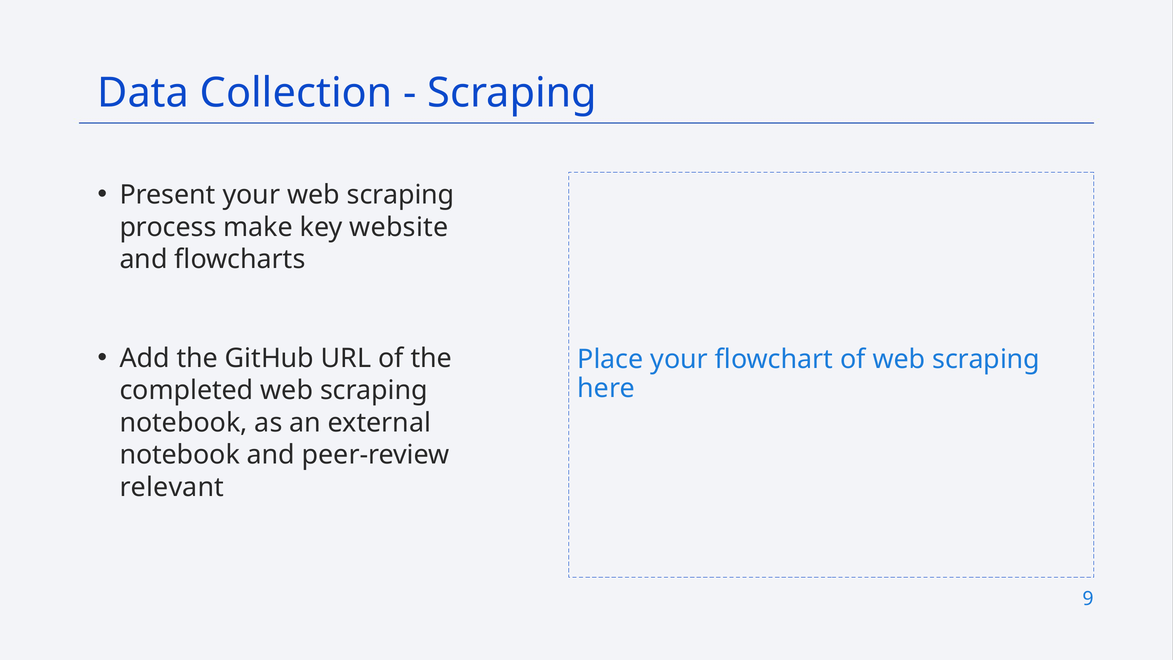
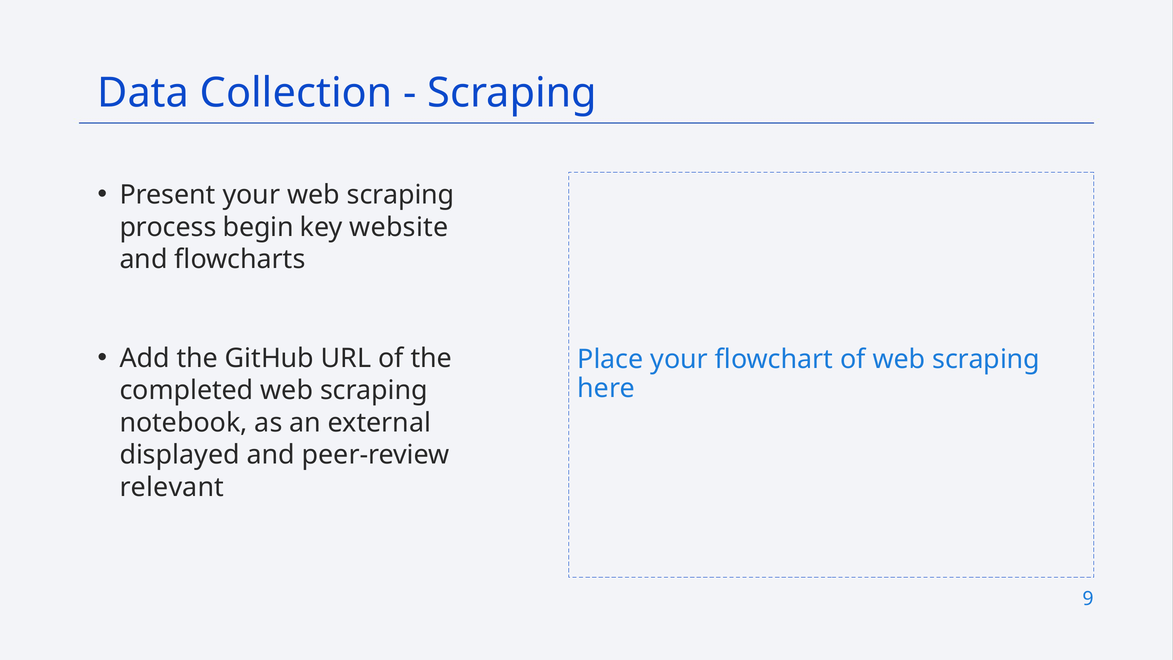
make: make -> begin (258, 227)
notebook: notebook -> displayed (180, 455)
